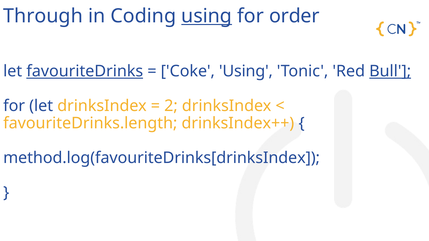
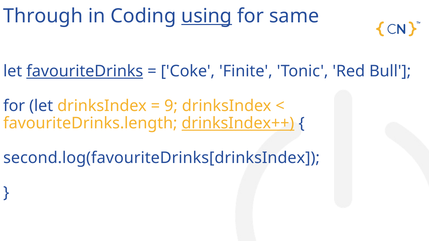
order: order -> same (294, 16)
Coke Using: Using -> Finite (246, 71)
Bull underline: present -> none (390, 71)
2: 2 -> 9 (171, 106)
drinksIndex++ underline: none -> present (238, 123)
method.log(favouriteDrinks[drinksIndex: method.log(favouriteDrinks[drinksIndex -> second.log(favouriteDrinks[drinksIndex (162, 158)
